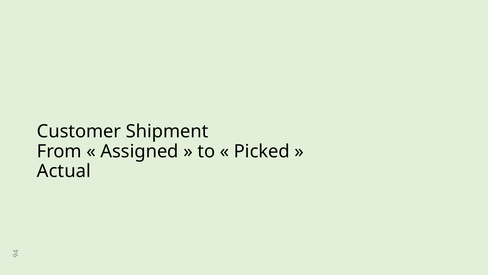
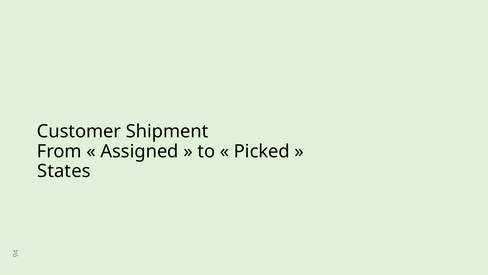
Actual: Actual -> States (64, 171)
